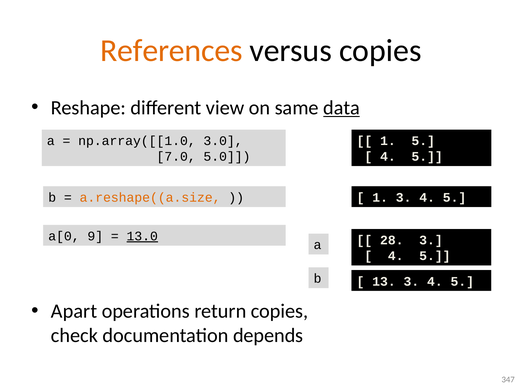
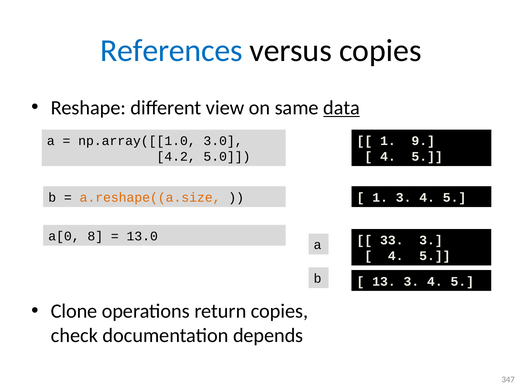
References colour: orange -> blue (171, 51)
1 5: 5 -> 9 (423, 141)
7.0: 7.0 -> 4.2 (176, 156)
9: 9 -> 8 (95, 236)
13.0 underline: present -> none (142, 236)
28: 28 -> 33 (392, 240)
Apart: Apart -> Clone (74, 311)
